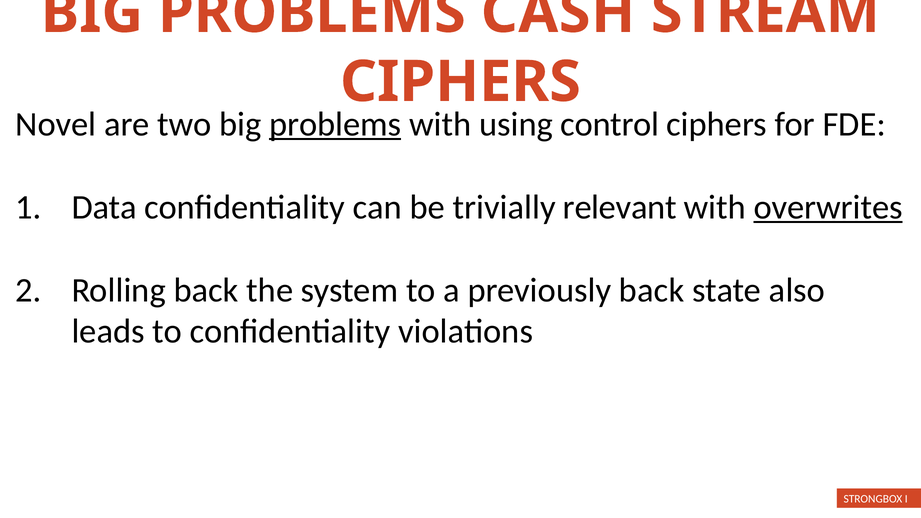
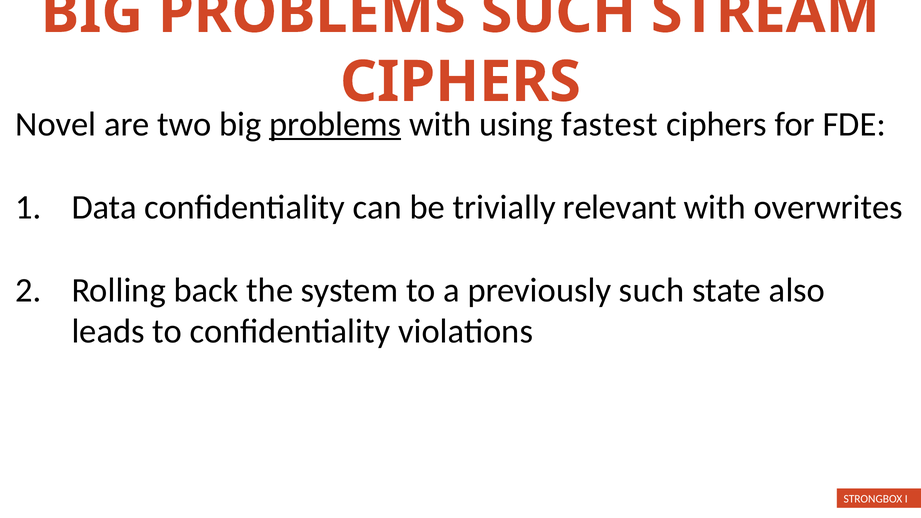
PROBLEMS CASH: CASH -> SUCH (558, 13)
control: control -> fastest (609, 124)
overwrites underline: present -> none (828, 207)
previously back: back -> such (652, 290)
